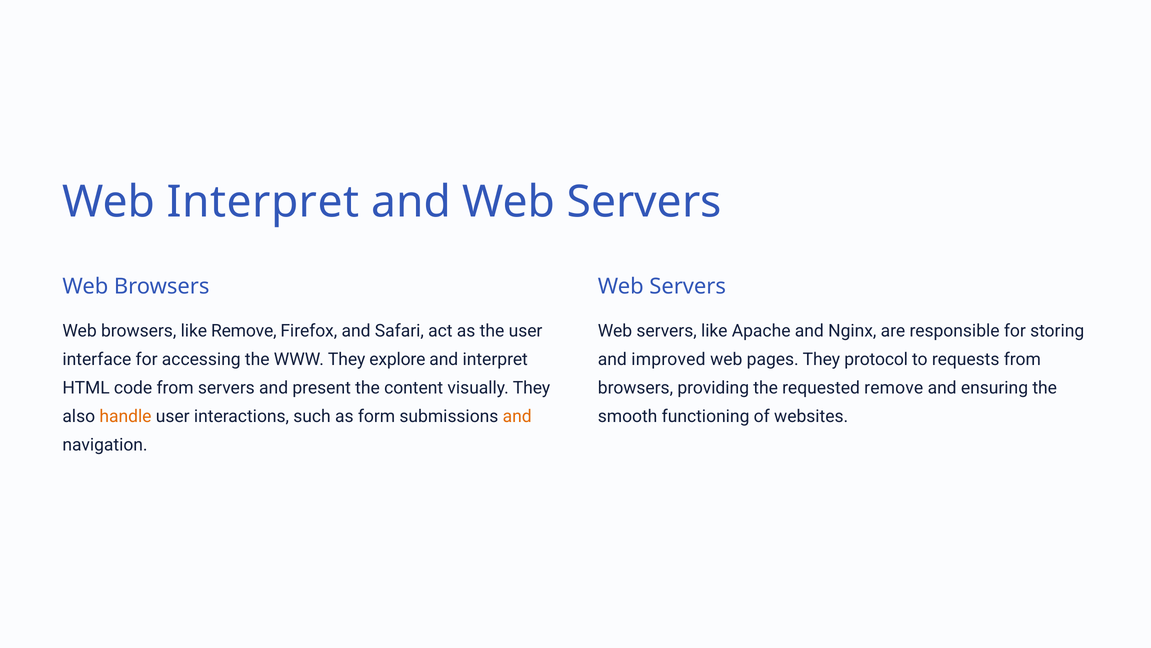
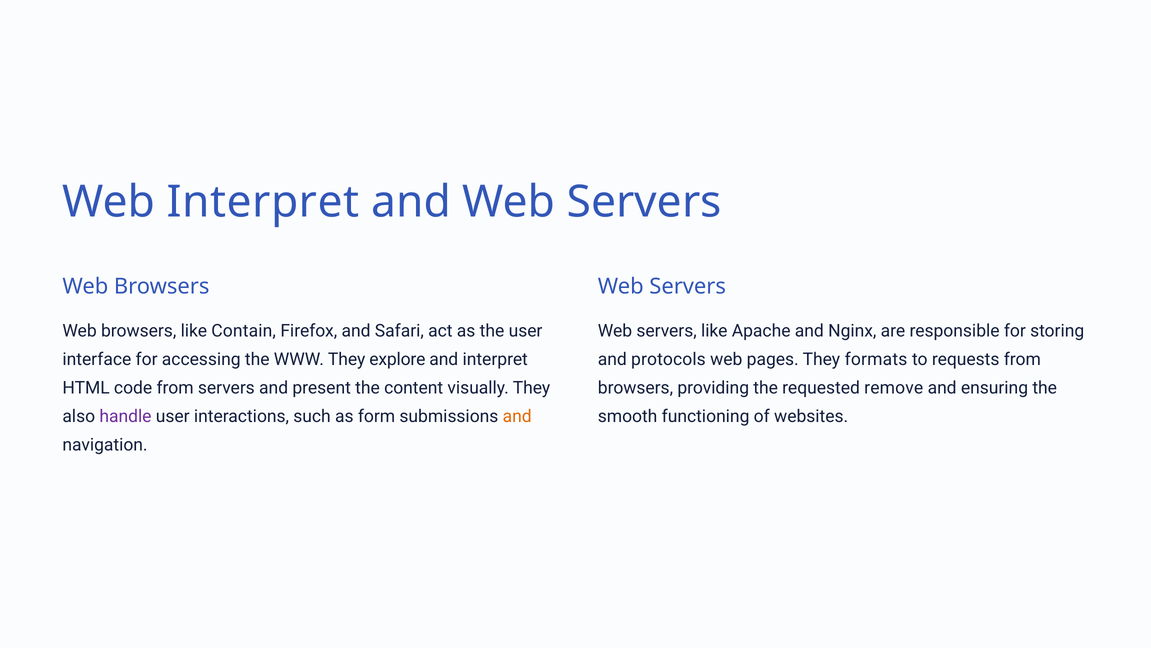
like Remove: Remove -> Contain (244, 331)
improved: improved -> protocols (668, 359)
protocol: protocol -> formats (876, 359)
handle colour: orange -> purple (125, 416)
